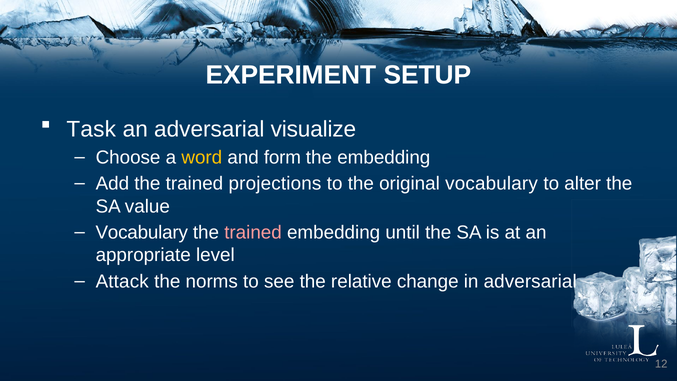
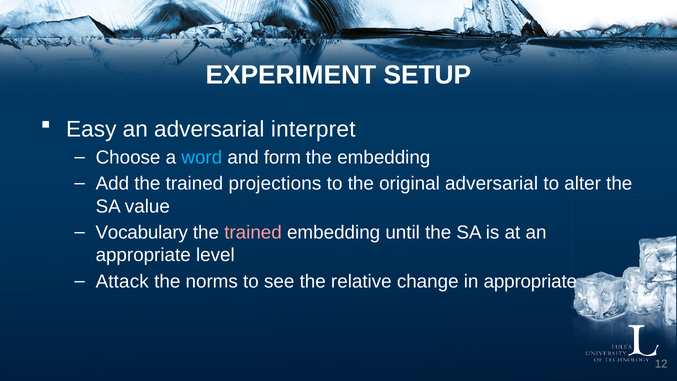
Task: Task -> Easy (91, 129)
visualize: visualize -> interpret (313, 129)
word colour: yellow -> light blue (202, 157)
original vocabulary: vocabulary -> adversarial (492, 184)
in adversarial: adversarial -> appropriate (530, 281)
